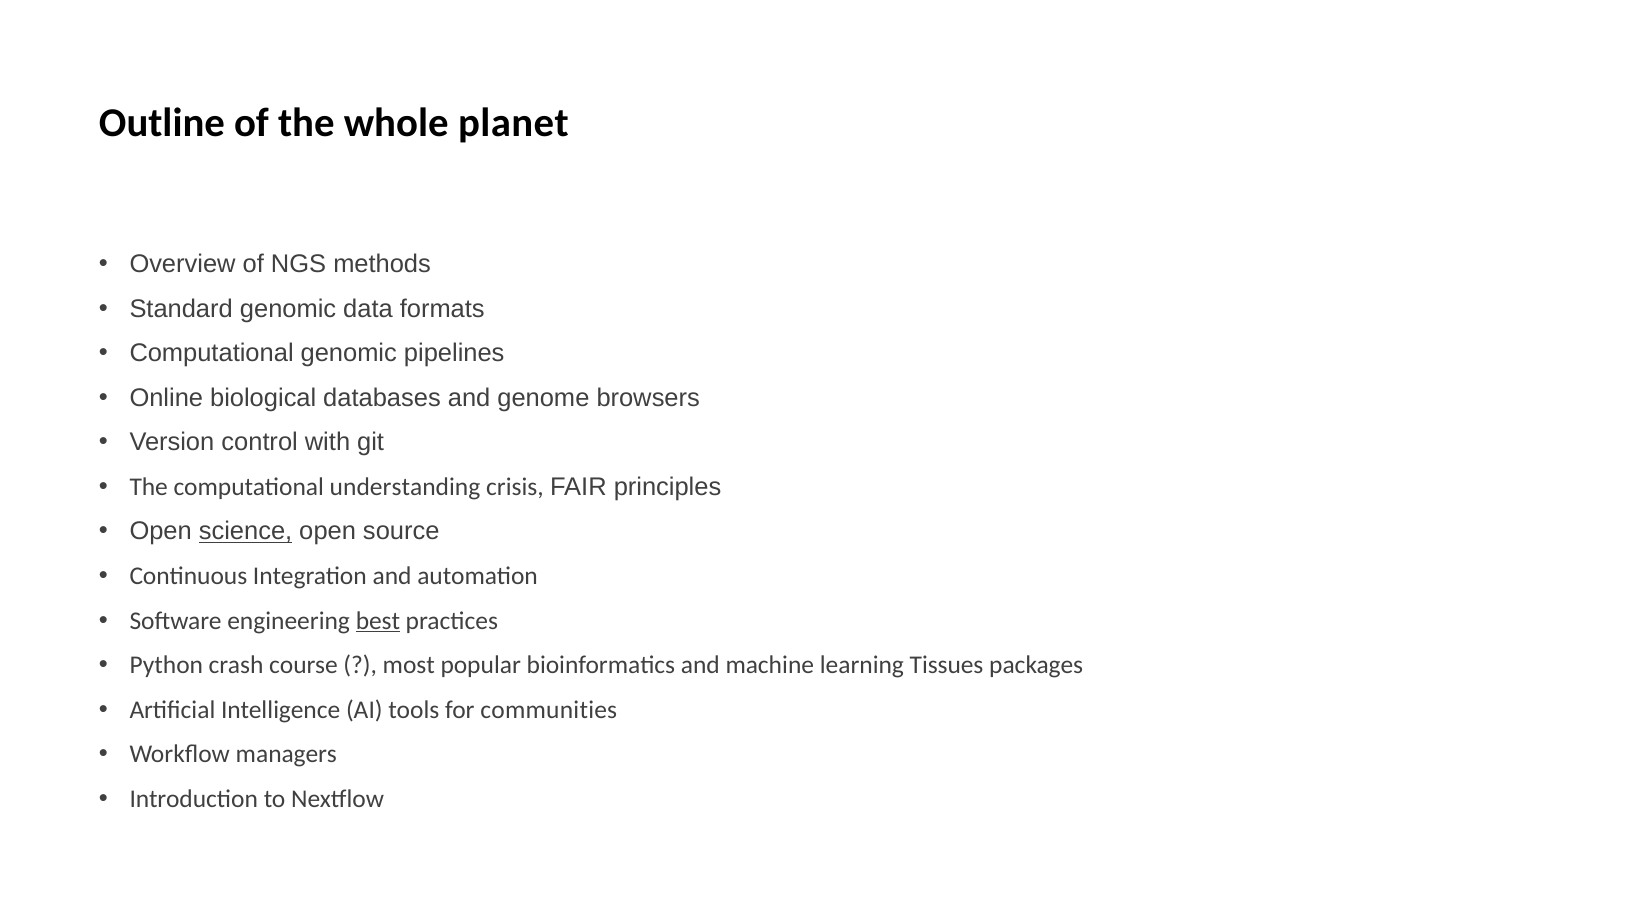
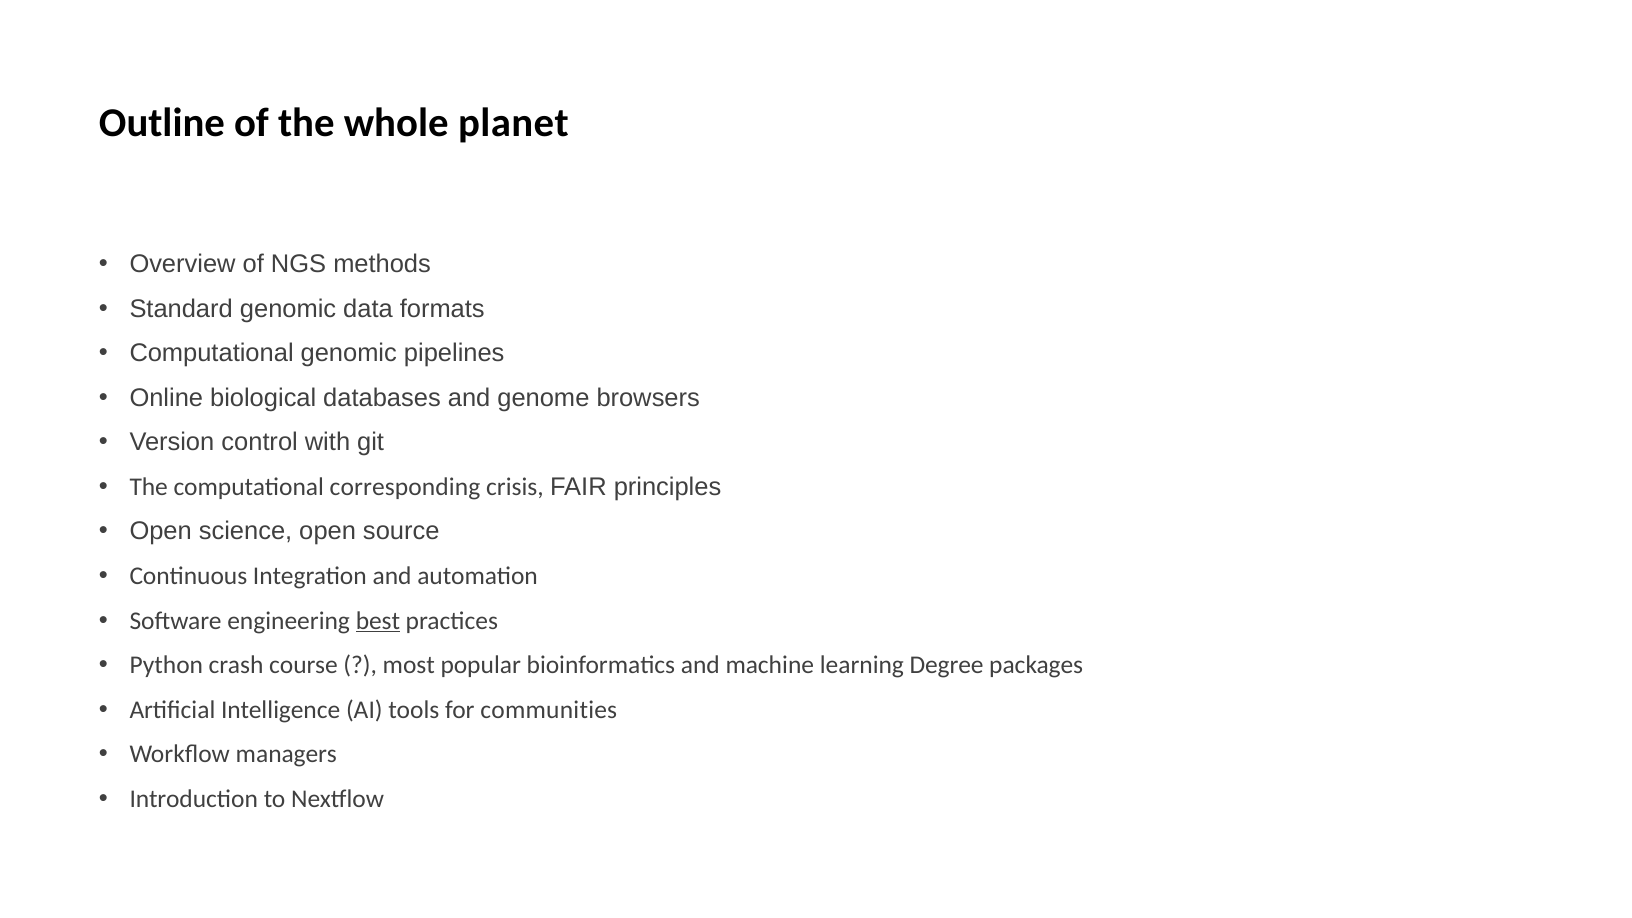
understanding: understanding -> corresponding (405, 487)
science underline: present -> none (246, 532)
Tissues: Tissues -> Degree (947, 665)
